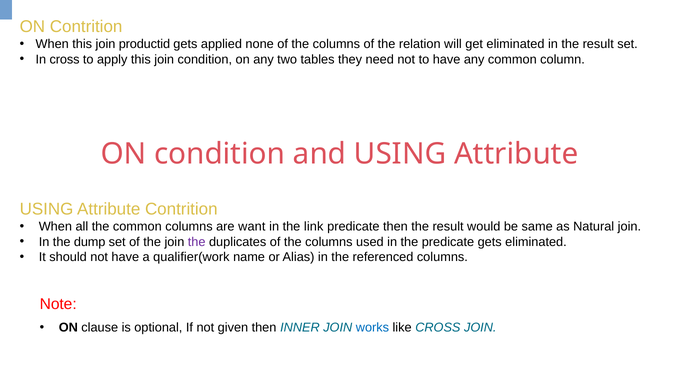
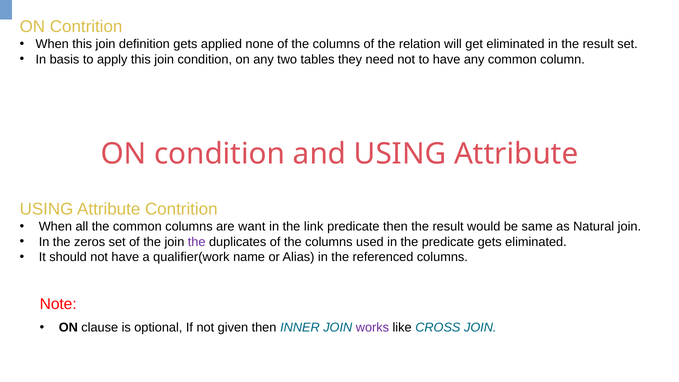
productid: productid -> definition (144, 44)
In cross: cross -> basis (65, 59)
dump: dump -> zeros (90, 242)
works colour: blue -> purple (372, 328)
